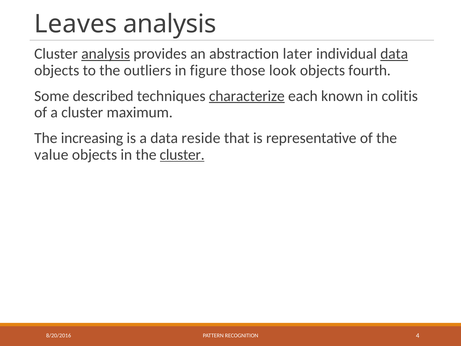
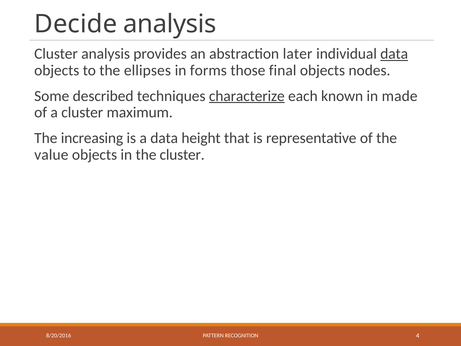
Leaves: Leaves -> Decide (76, 24)
analysis underline: present -> none (106, 54)
outliers: outliers -> ellipses (147, 70)
figure: figure -> forms (208, 70)
look: look -> final (283, 70)
fourth: fourth -> nodes (369, 70)
colitis: colitis -> made (400, 96)
reside: reside -> height (201, 138)
cluster underline: present -> none (182, 155)
